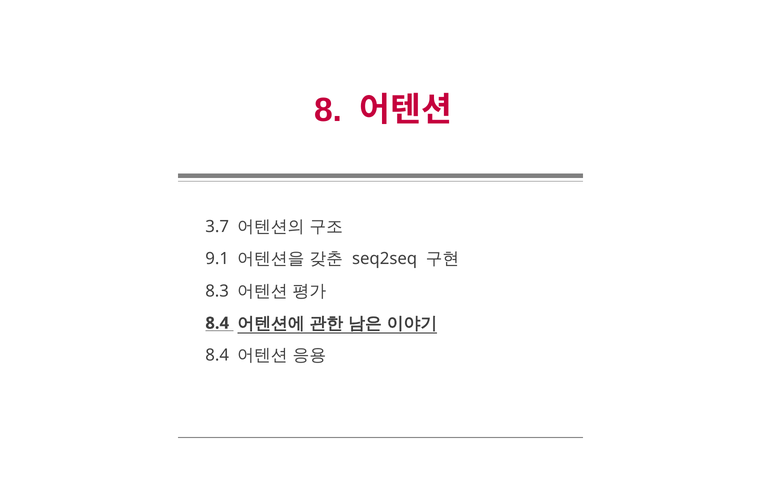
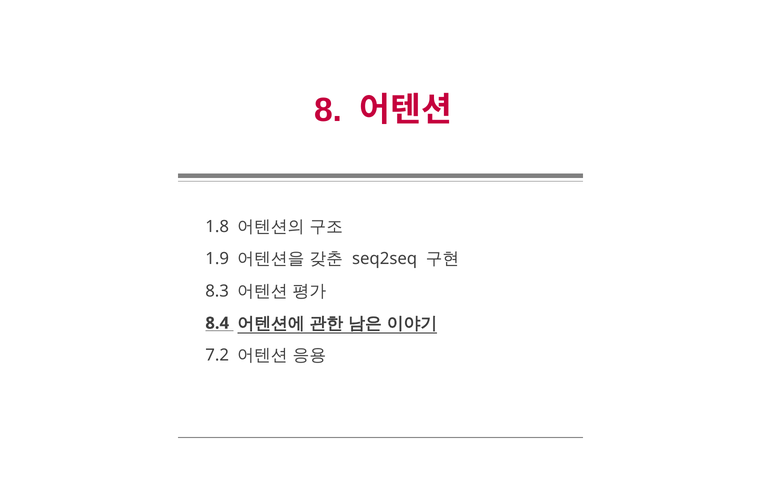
3.7: 3.7 -> 1.8 (217, 227)
9.1: 9.1 -> 1.9 (217, 259)
8.4: 8.4 -> 7.2 (217, 355)
